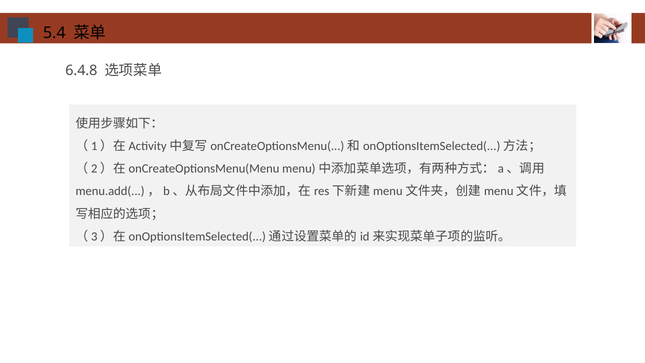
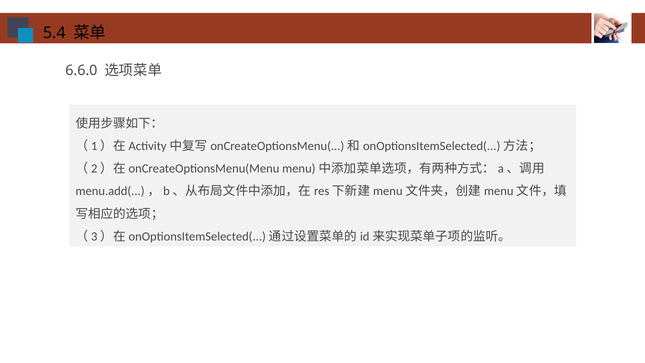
6.4.8: 6.4.8 -> 6.6.0 (81, 71)
